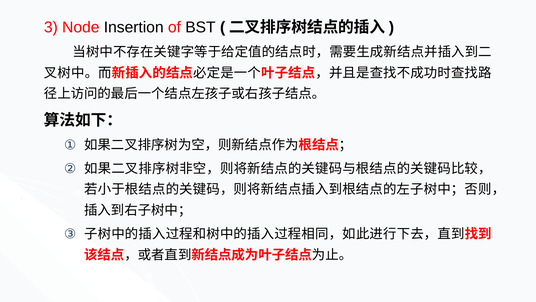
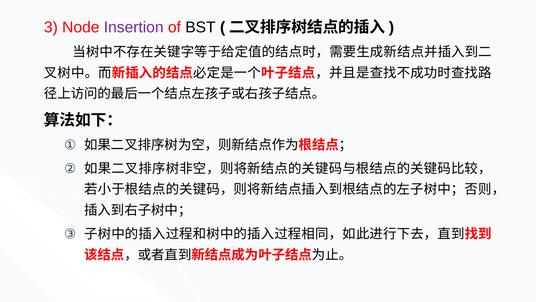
Insertion colour: black -> purple (134, 27)
